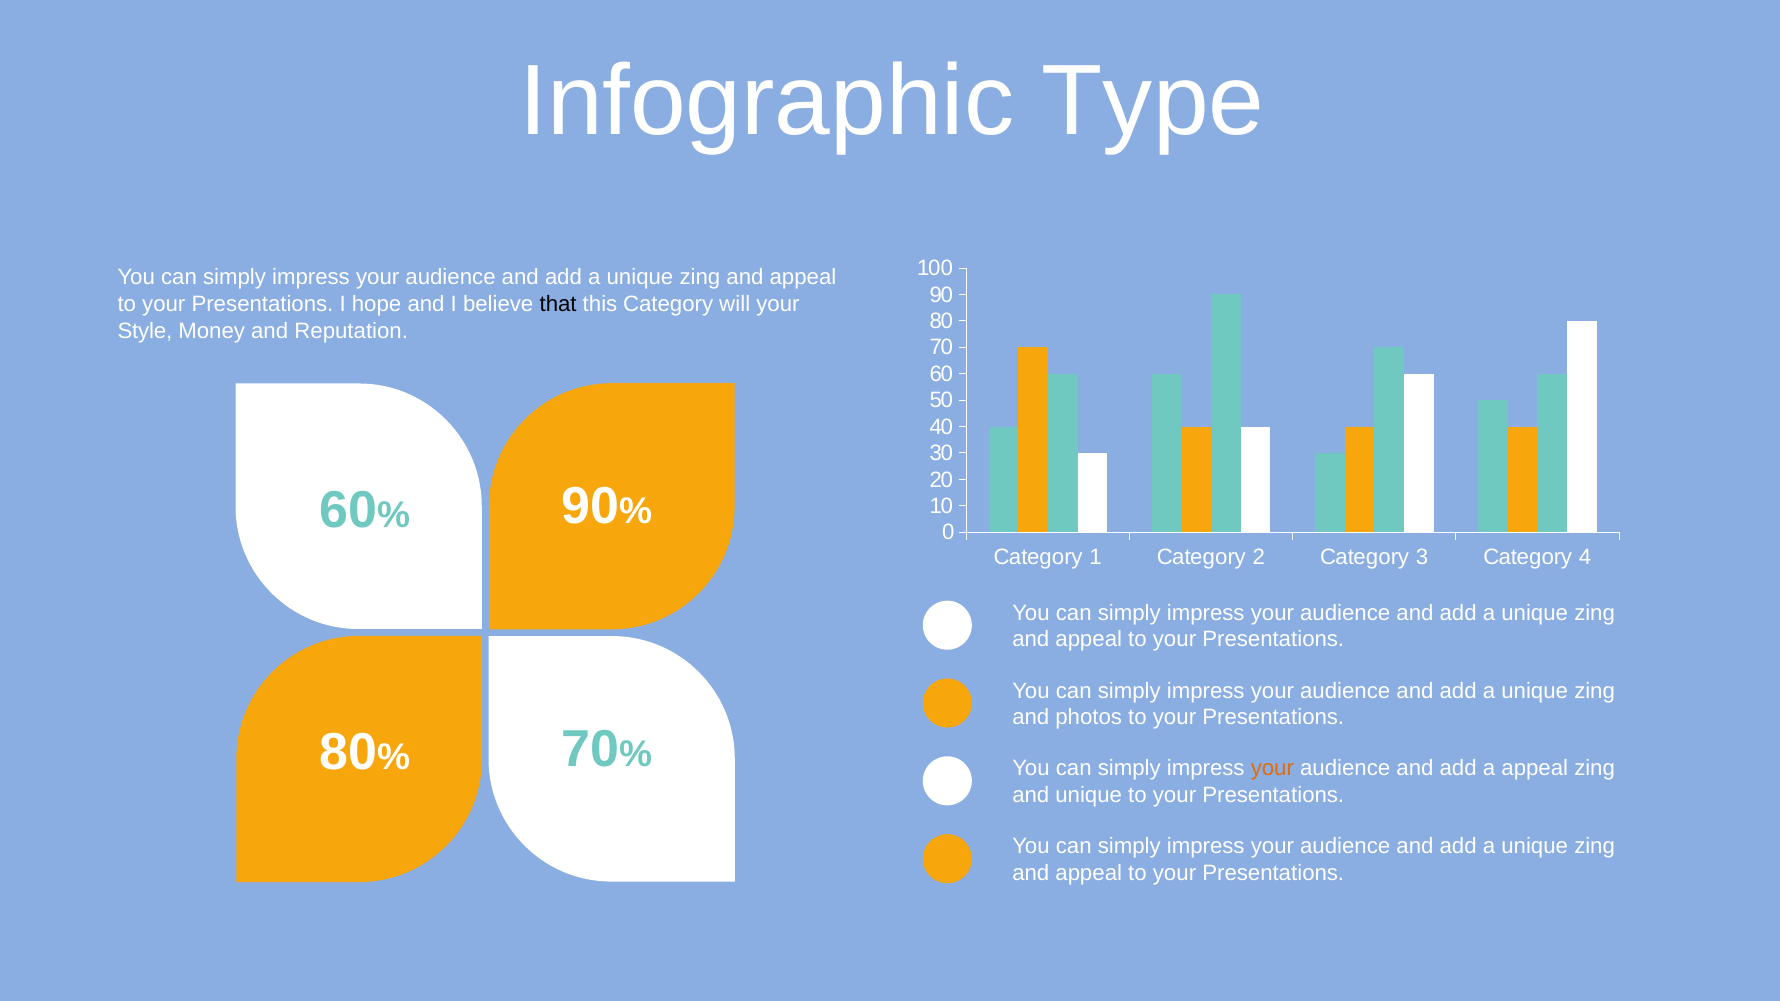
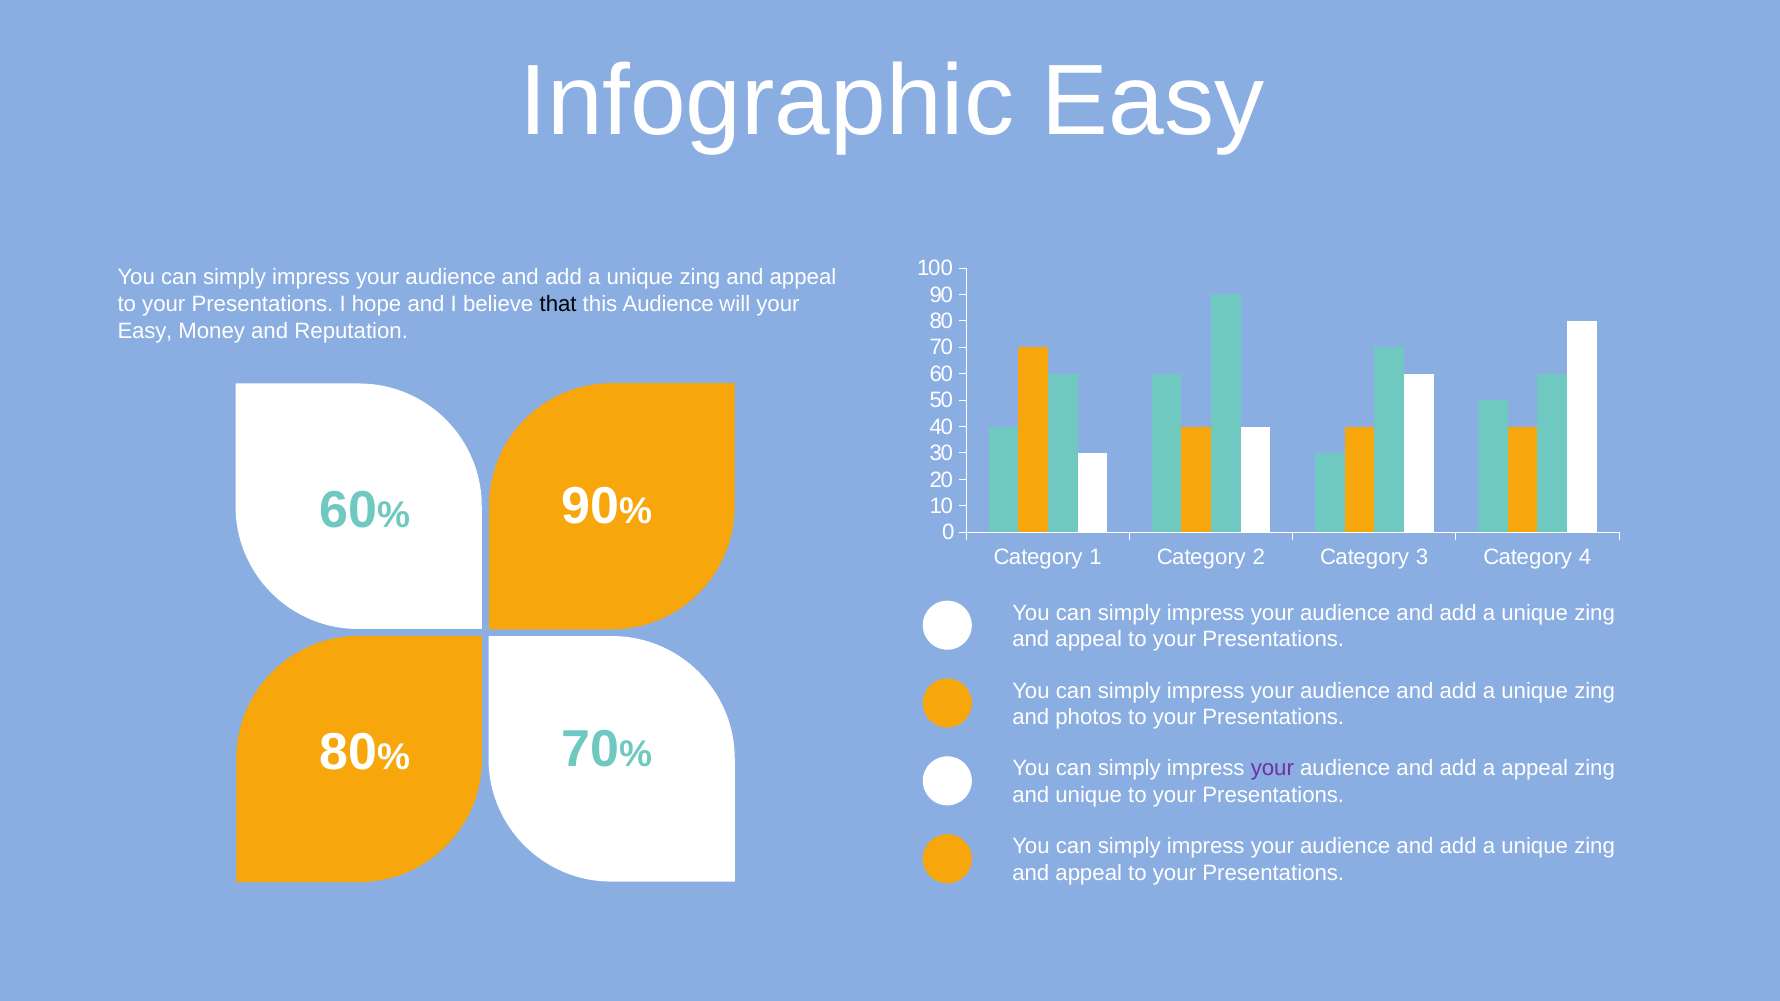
Infographic Type: Type -> Easy (1153, 102)
this Category: Category -> Audience (668, 304)
Style: Style -> Easy (145, 331)
your colour: orange -> purple (1272, 769)
